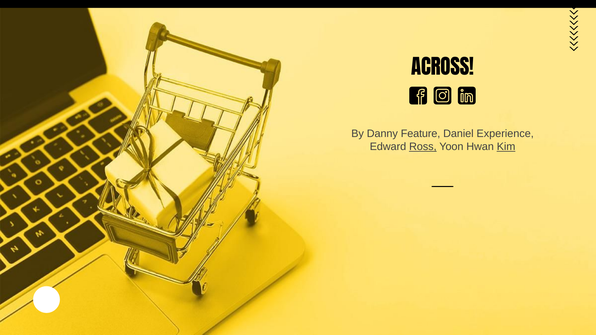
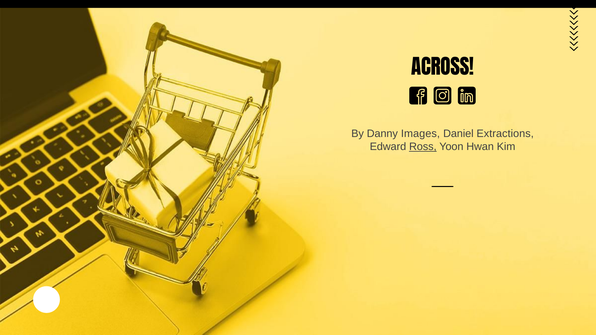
Feature: Feature -> Images (420, 134)
Experience: Experience -> Extractions (505, 134)
Kim underline: present -> none (506, 147)
